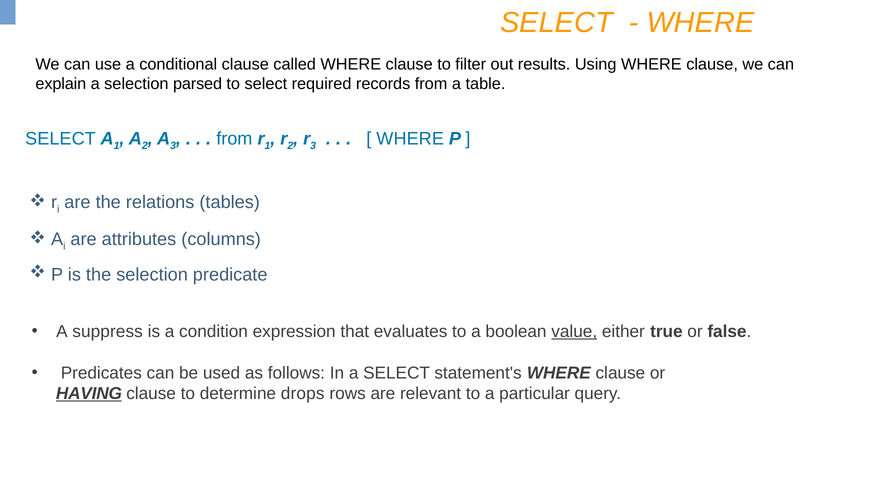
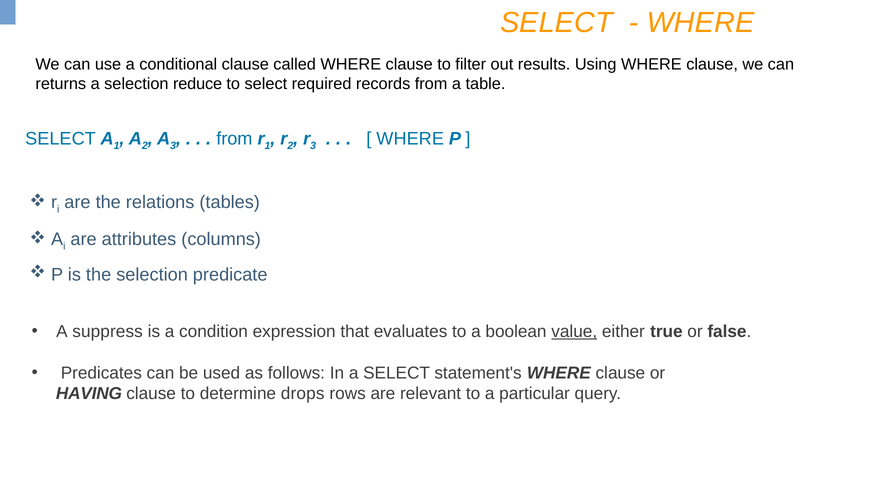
explain: explain -> returns (61, 84)
parsed: parsed -> reduce (198, 84)
HAVING underline: present -> none (89, 393)
